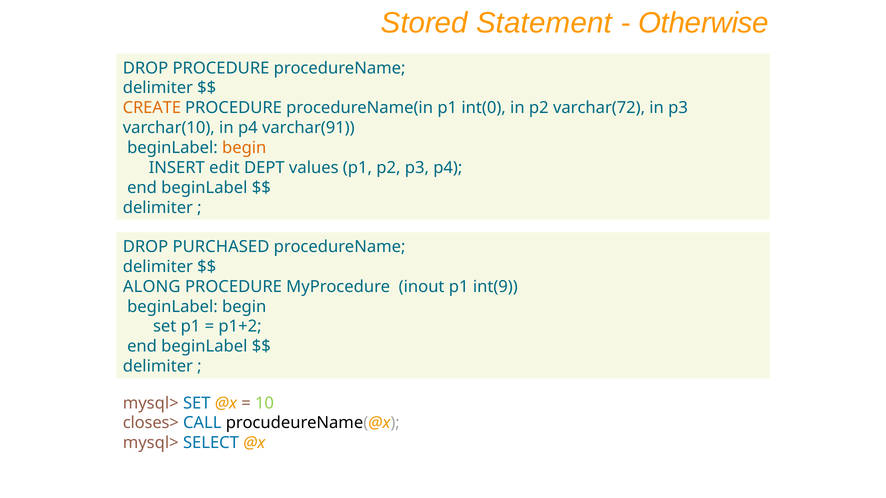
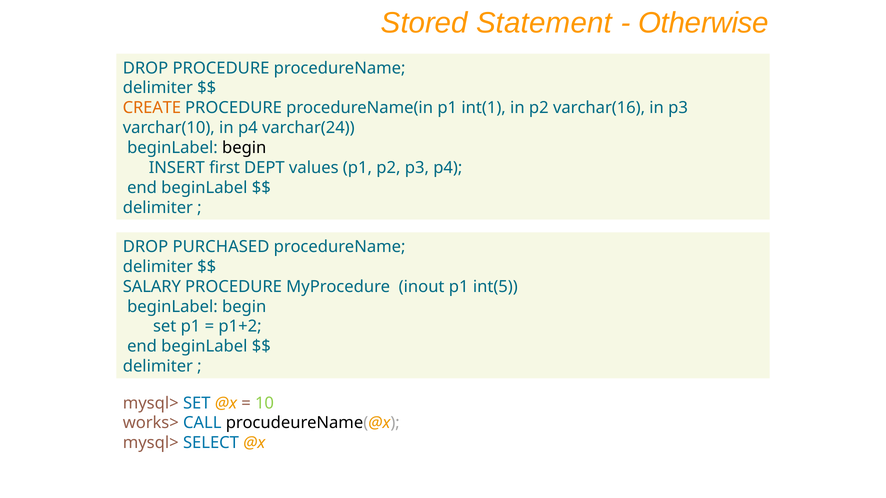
int(0: int(0 -> int(1 (484, 108)
varchar(72: varchar(72 -> varchar(16 (599, 108)
varchar(91: varchar(91 -> varchar(24 (308, 128)
begin colour: orange -> black (244, 148)
edit: edit -> first (224, 168)
ALONG: ALONG -> SALARY (152, 287)
int(9: int(9 -> int(5 (495, 287)
closes>: closes> -> works> (151, 423)
